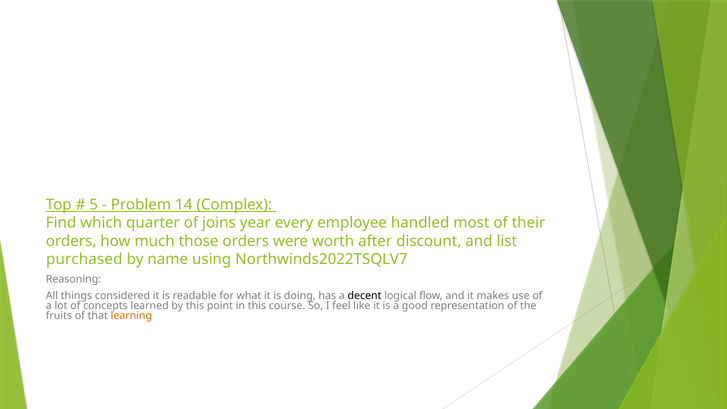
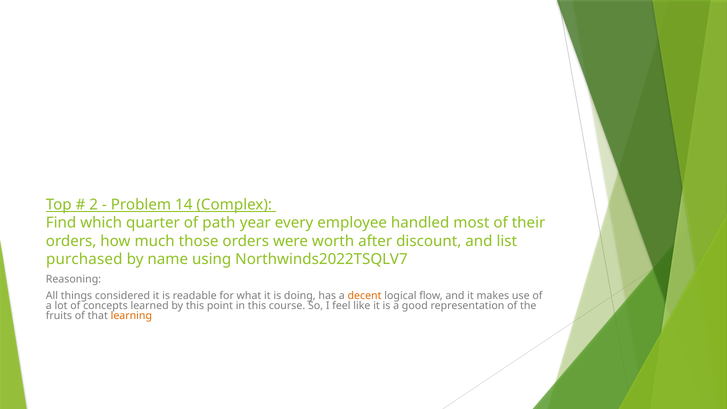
5: 5 -> 2 (94, 205)
joins: joins -> path (219, 223)
decent colour: black -> orange (365, 296)
